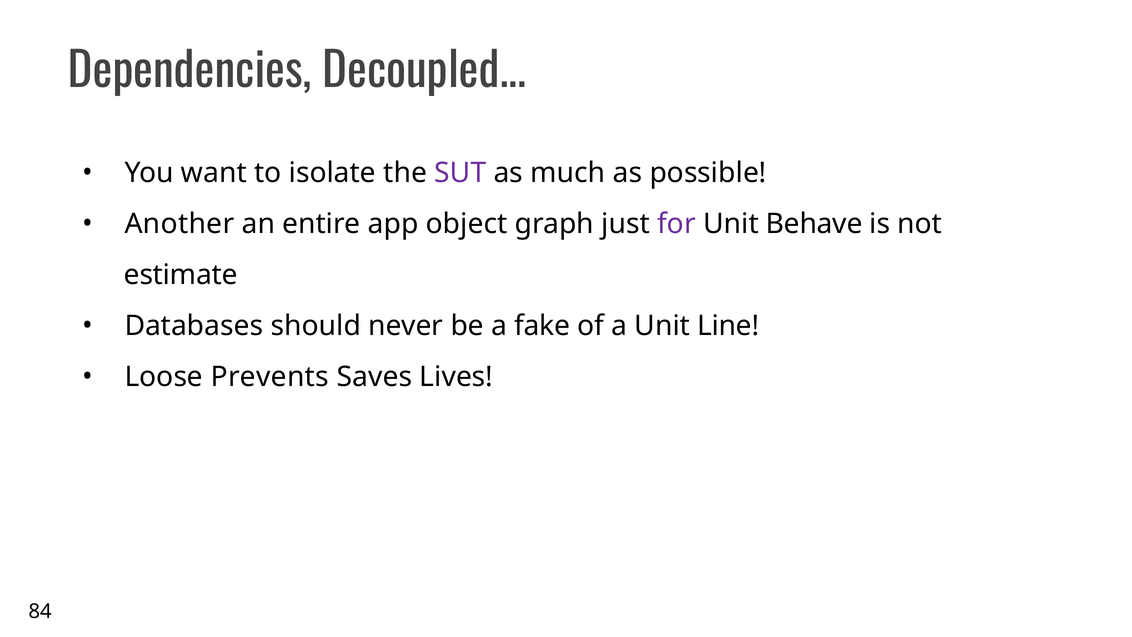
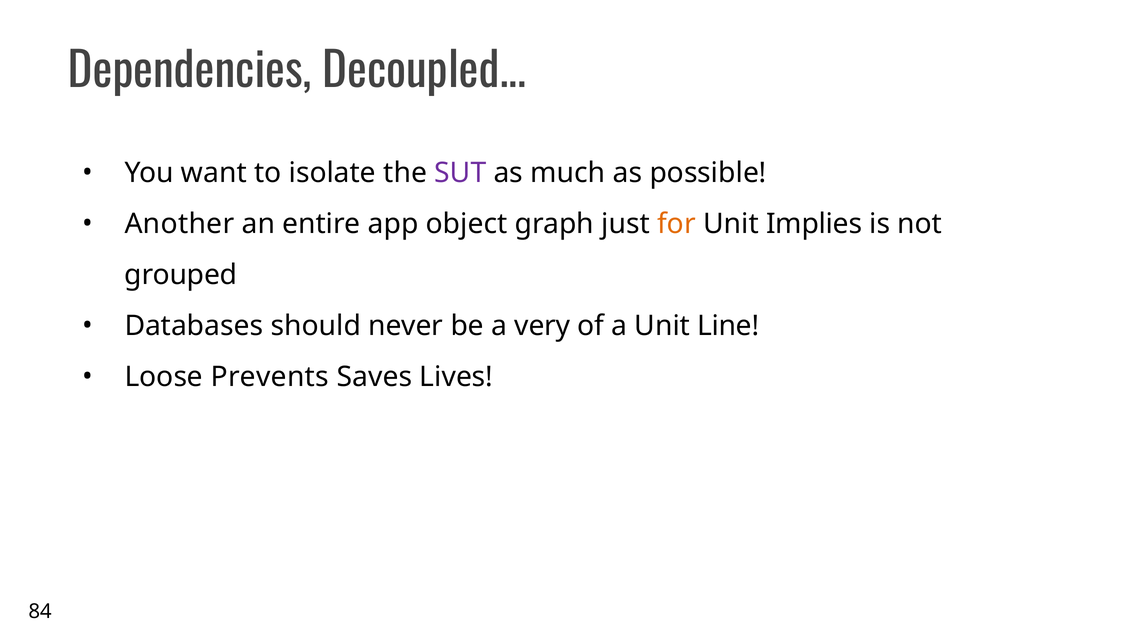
for colour: purple -> orange (676, 224)
Behave: Behave -> Implies (814, 224)
estimate: estimate -> grouped (181, 275)
fake: fake -> very (542, 326)
